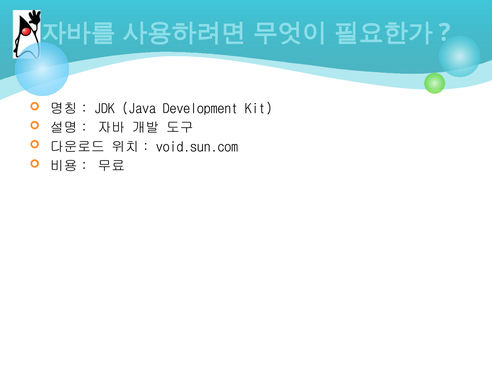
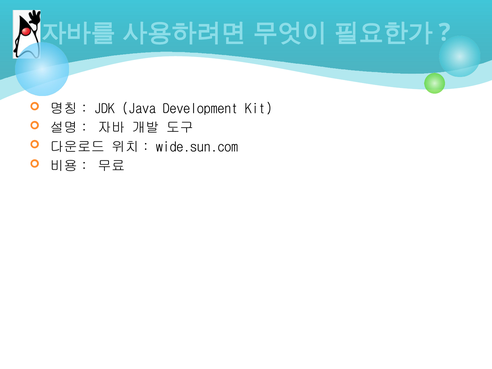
void.sun.com: void.sun.com -> wide.sun.com (197, 147)
